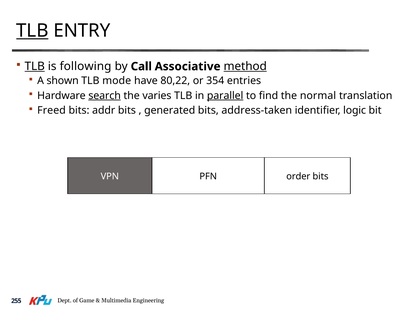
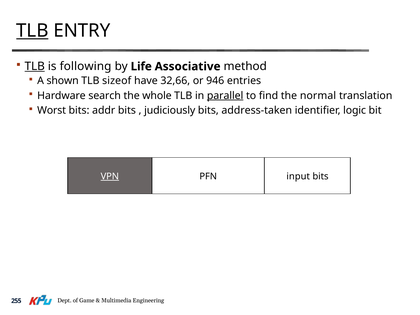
Call: Call -> Life (141, 66)
method underline: present -> none (245, 66)
mode: mode -> sizeof (117, 81)
80,22: 80,22 -> 32,66 (175, 81)
354: 354 -> 946 (215, 81)
search underline: present -> none (105, 96)
varies: varies -> whole (157, 96)
Freed: Freed -> Worst (52, 110)
generated: generated -> judiciously (170, 110)
VPN underline: none -> present (110, 176)
order: order -> input (298, 176)
